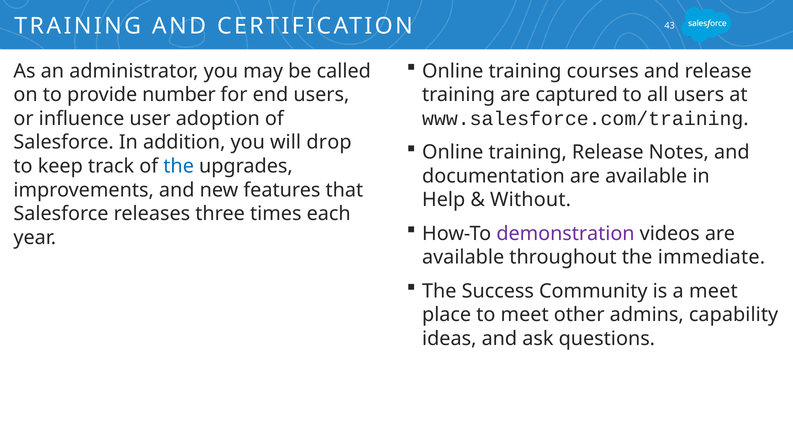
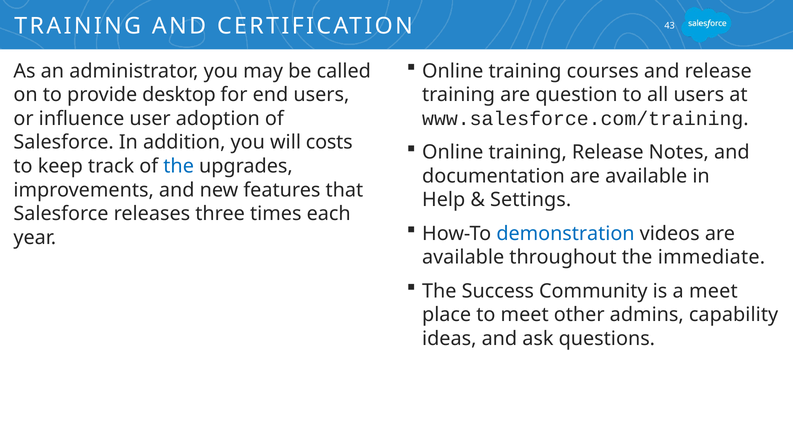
number: number -> desktop (179, 95)
captured: captured -> question (577, 95)
drop: drop -> costs (329, 142)
Without: Without -> Settings (531, 200)
demonstration colour: purple -> blue (566, 234)
